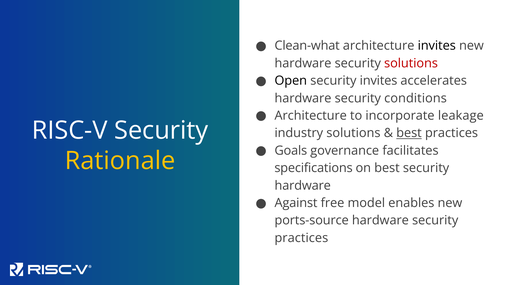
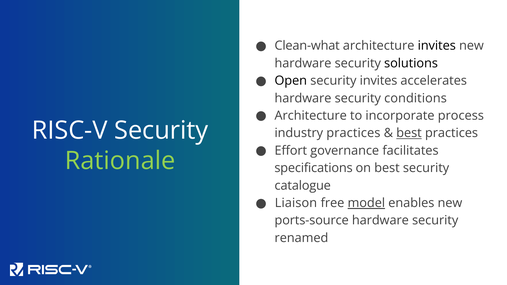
solutions colour: red -> black (411, 63)
leakage: leakage -> process (461, 116)
industry solutions: solutions -> practices (353, 133)
Goals: Goals -> Effort (291, 151)
Rationale colour: yellow -> light green (120, 161)
hardware: hardware -> catalogue (303, 186)
Against: Against -> Liaison (296, 203)
model underline: none -> present (366, 203)
practices: practices -> renamed (301, 238)
